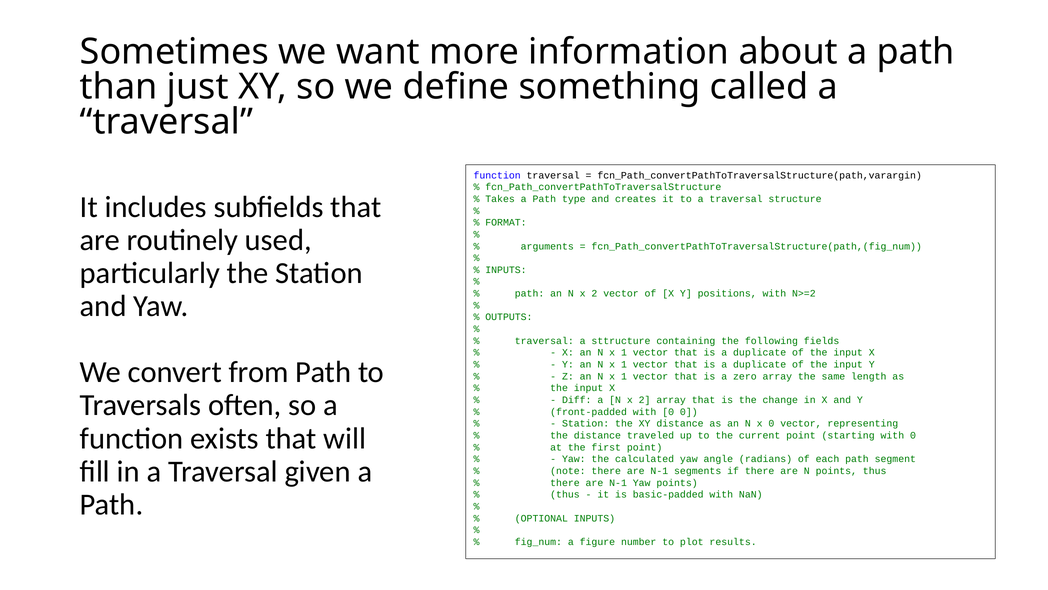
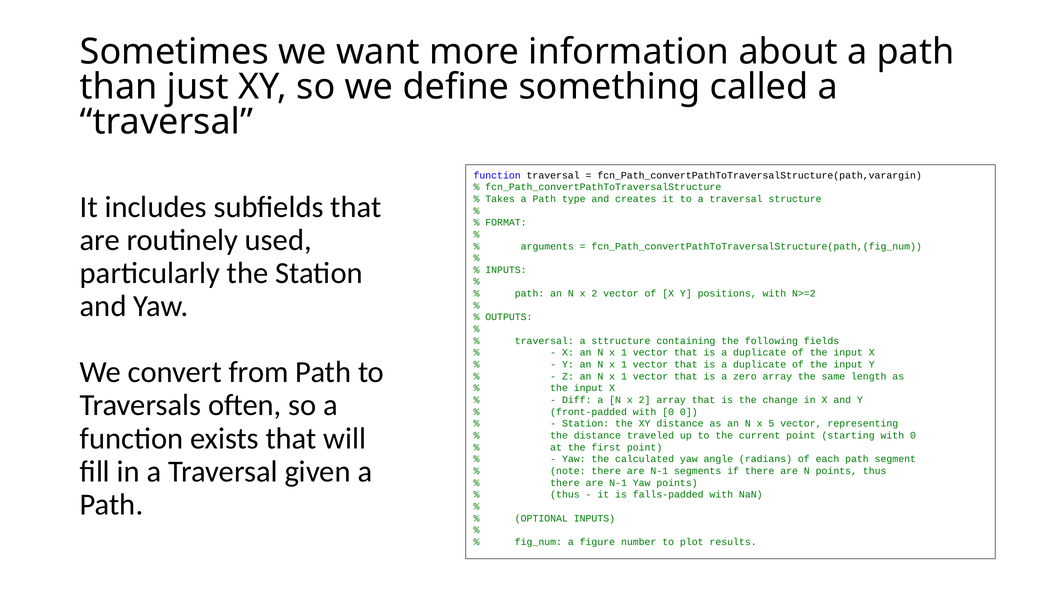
x 0: 0 -> 5 (771, 423)
basic-padded: basic-padded -> falls-padded (668, 494)
